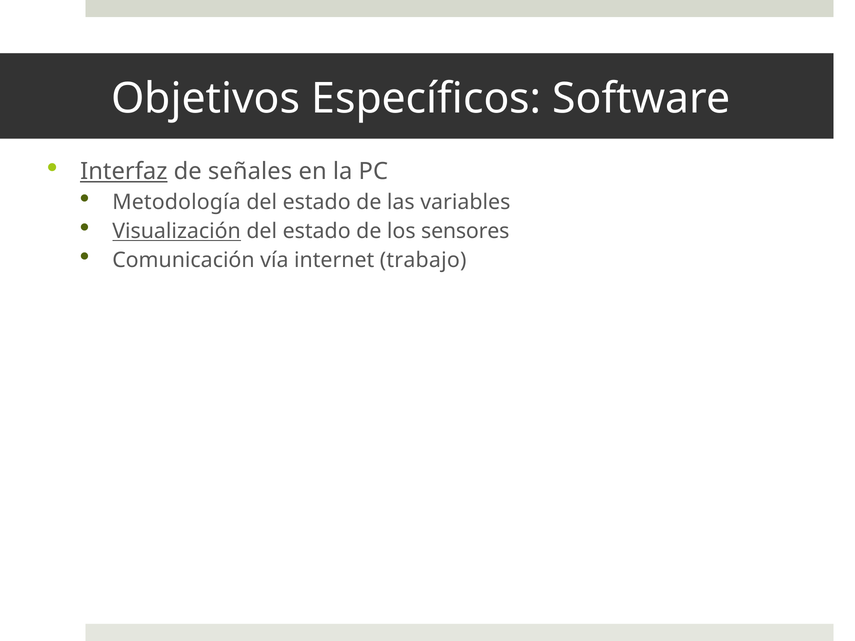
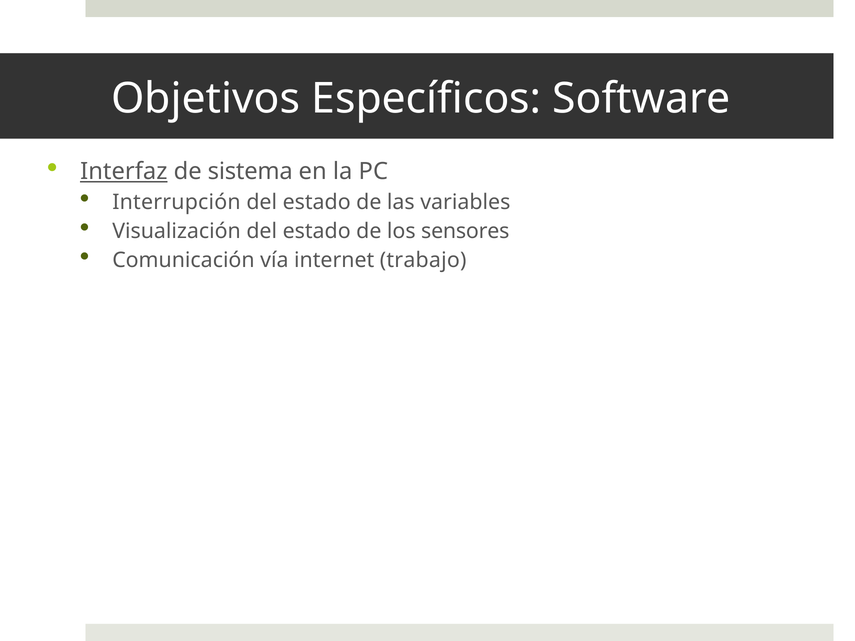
señales: señales -> sistema (250, 172)
Metodología: Metodología -> Interrupción (176, 202)
Visualización underline: present -> none (177, 231)
